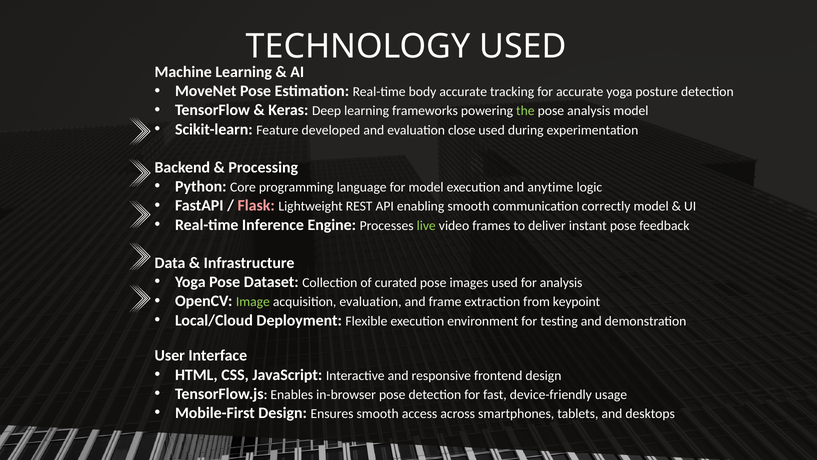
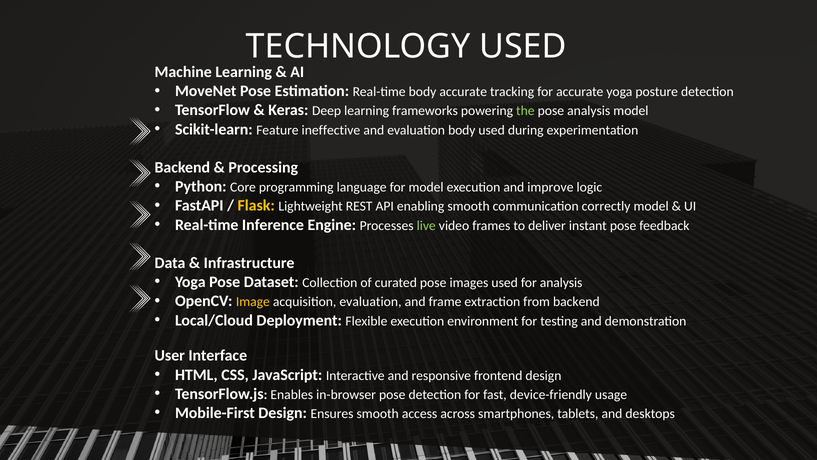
developed: developed -> ineffective (331, 130)
evaluation close: close -> body (462, 130)
anytime: anytime -> improve (550, 187)
Flask colour: pink -> yellow (256, 206)
Image colour: light green -> yellow (253, 302)
from keypoint: keypoint -> backend (576, 302)
